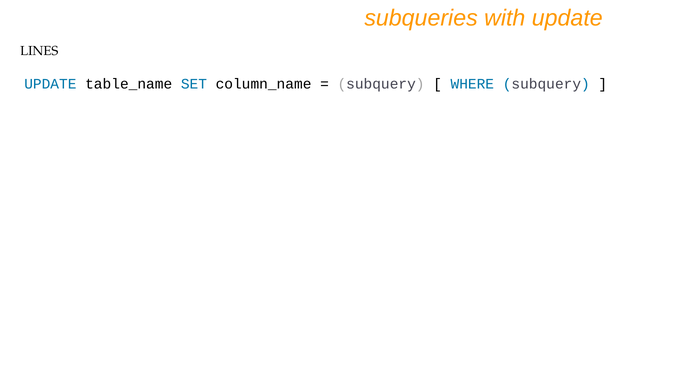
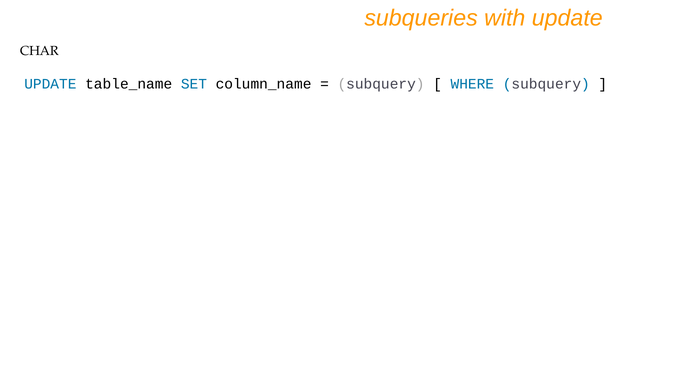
LINES: LINES -> CHAR (39, 51)
